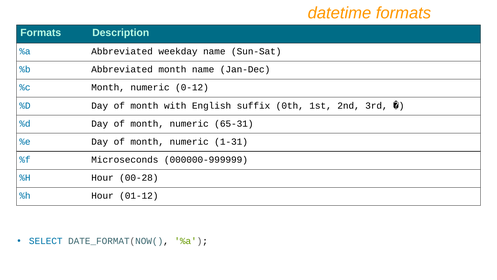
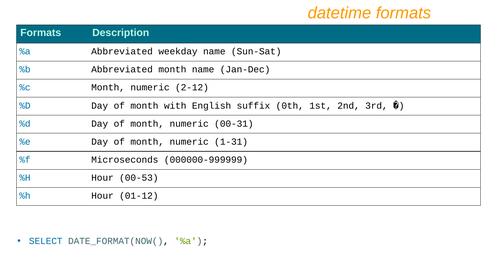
0-12: 0-12 -> 2-12 (192, 87)
65-31: 65-31 -> 00-31 (234, 123)
00-28: 00-28 -> 00-53 (139, 178)
